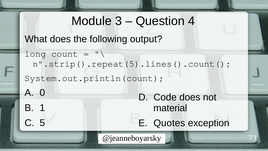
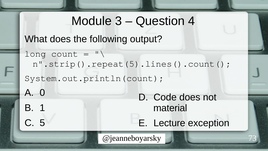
Quotes: Quotes -> Lecture (169, 123)
